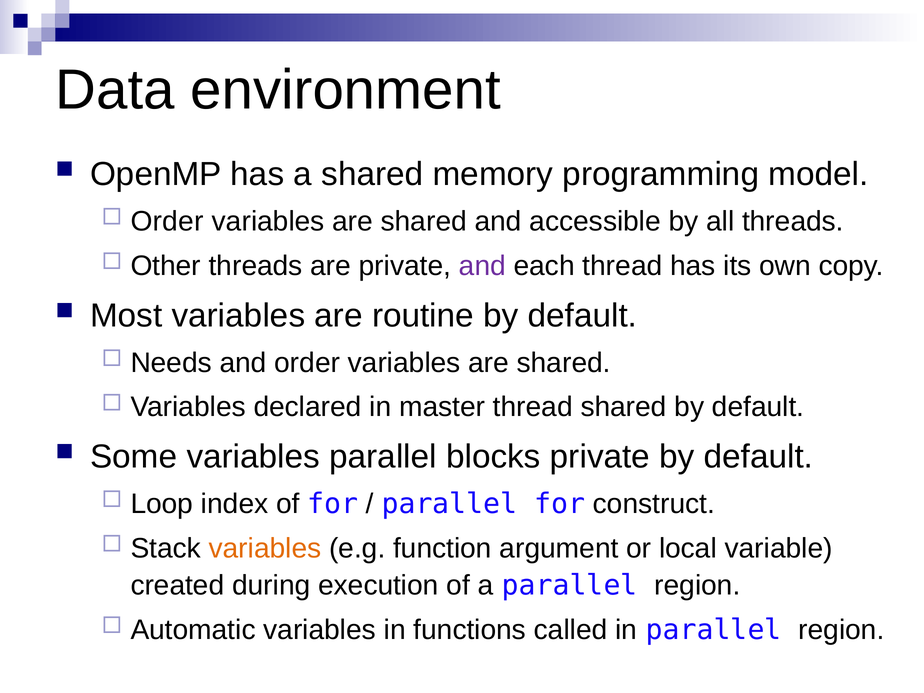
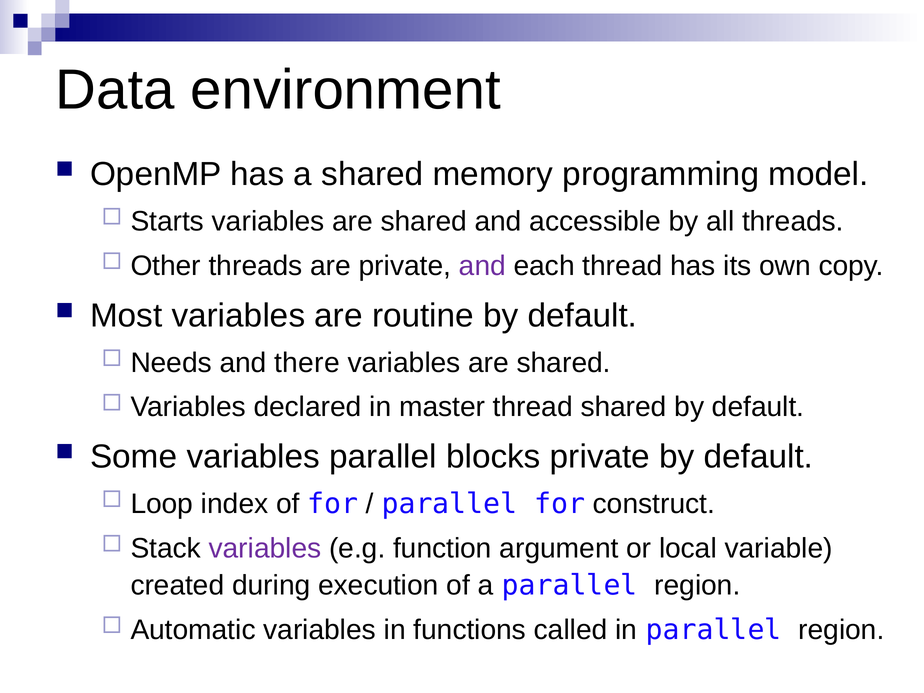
Order: Order -> Starts (167, 222)
and order: order -> there (307, 363)
variables colour: orange -> purple (265, 548)
